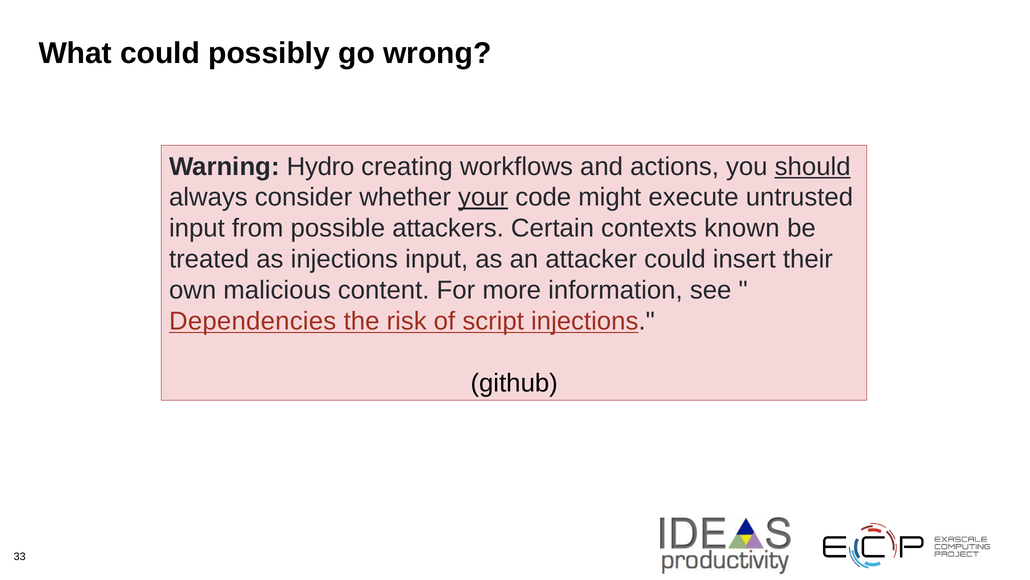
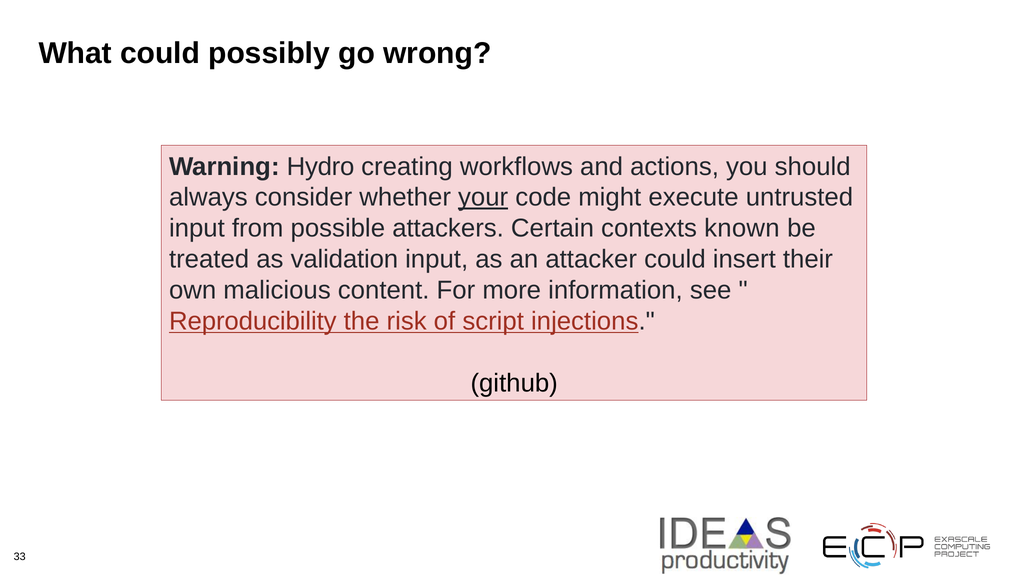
should underline: present -> none (813, 166)
as injections: injections -> validation (344, 259)
Dependencies: Dependencies -> Reproducibility (253, 321)
